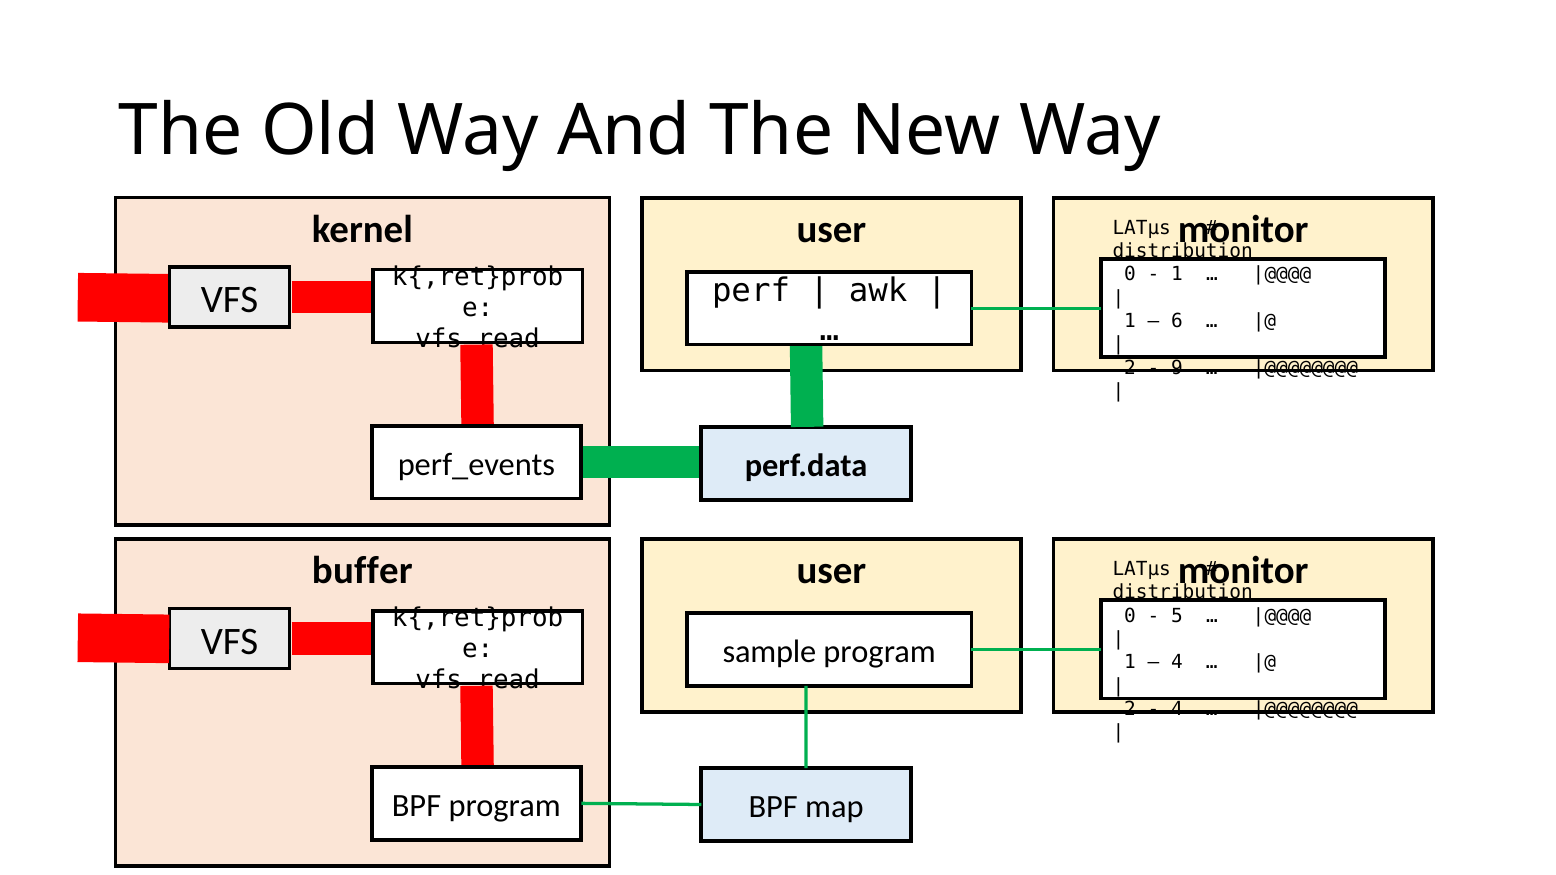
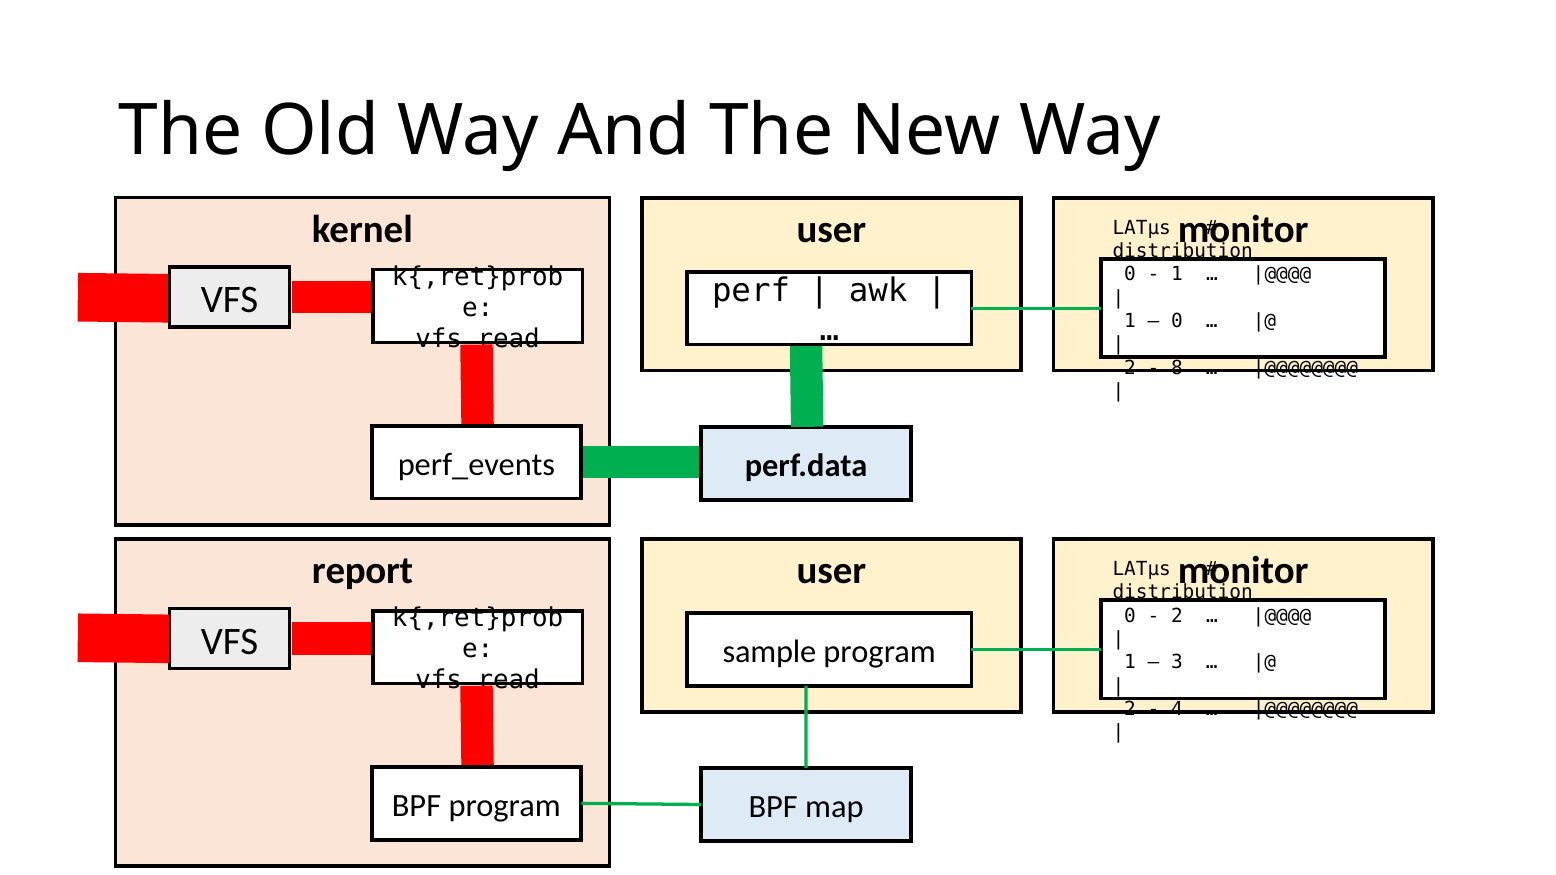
6: 6 -> 0 (1177, 321)
9: 9 -> 8 (1177, 368)
buffer: buffer -> report (363, 571)
5: 5 -> 2 (1177, 616)
4: 4 -> 3 (1177, 663)
